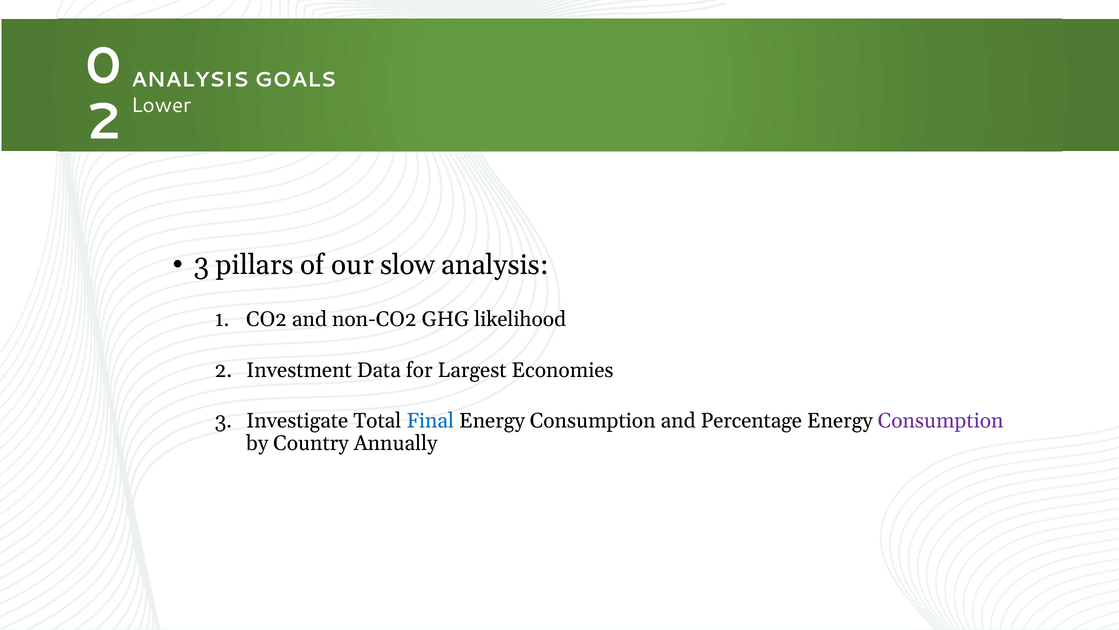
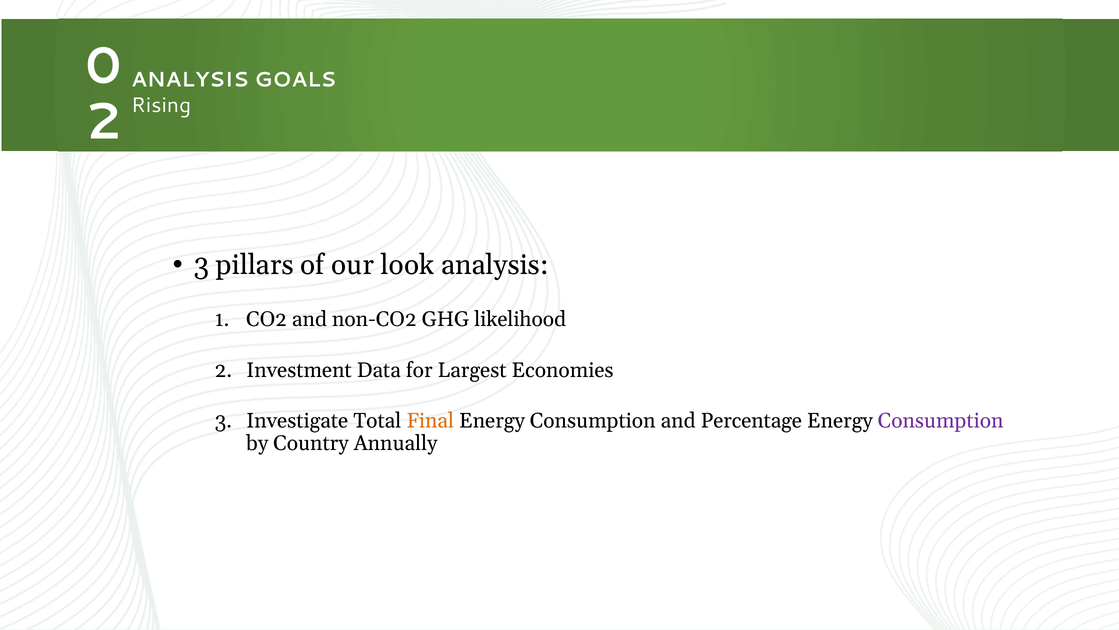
Lower: Lower -> Rising (161, 105)
slow: slow -> look (408, 265)
Final colour: blue -> orange (430, 420)
